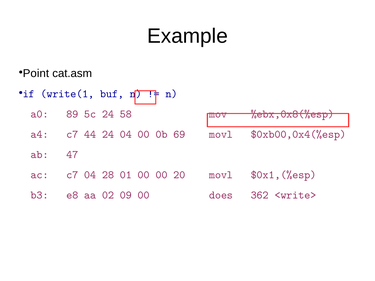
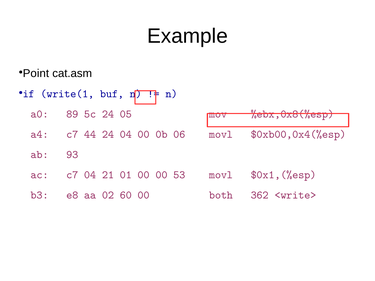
58: 58 -> 05 (126, 114)
69: 69 -> 06 (179, 134)
47: 47 -> 93 (72, 155)
28: 28 -> 21 (108, 175)
20: 20 -> 53 (179, 175)
09: 09 -> 60 (126, 195)
does: does -> both (221, 195)
